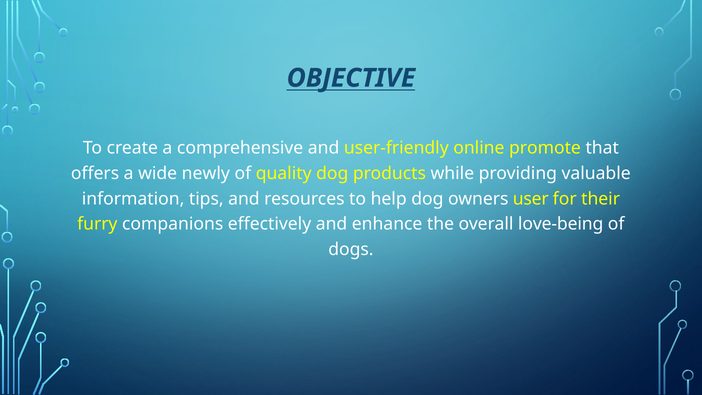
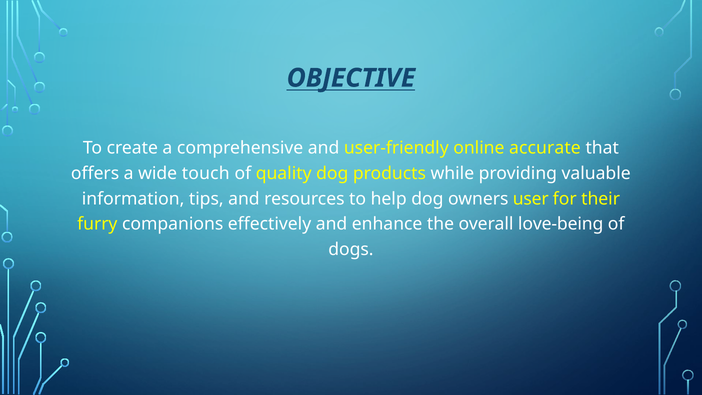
promote: promote -> accurate (545, 148)
newly: newly -> touch (206, 173)
